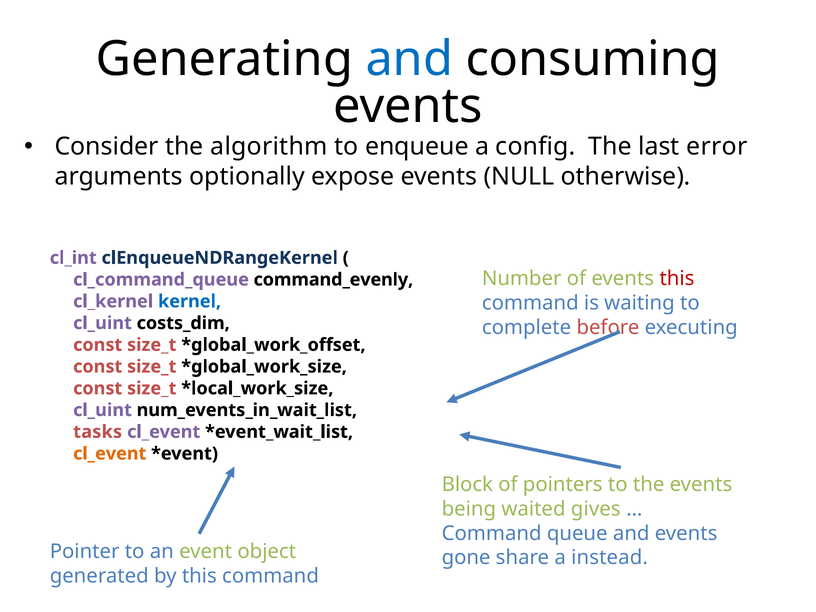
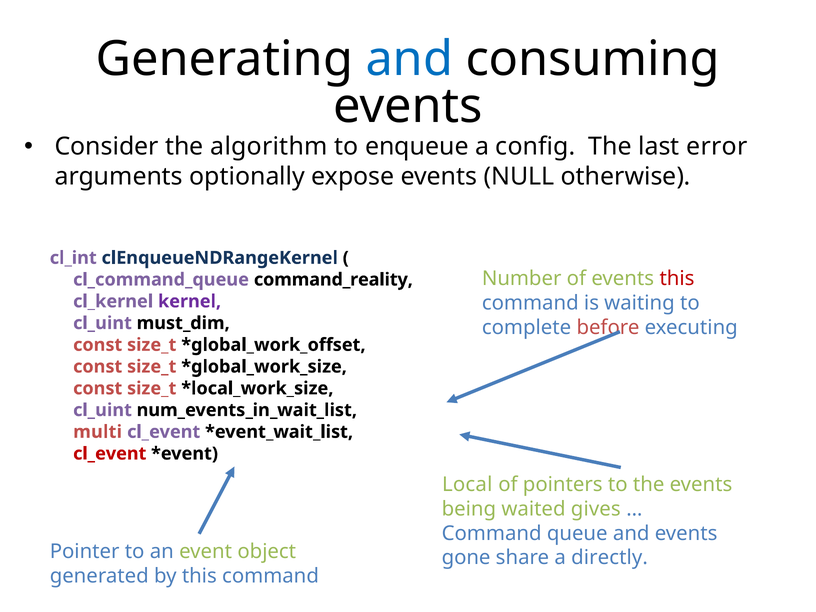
command_evenly: command_evenly -> command_reality (333, 280)
kernel colour: blue -> purple (190, 301)
costs_dim: costs_dim -> must_dim (183, 323)
tasks: tasks -> multi (98, 432)
cl_event colour: orange -> red (110, 454)
Block: Block -> Local (467, 484)
instead: instead -> directly (610, 558)
